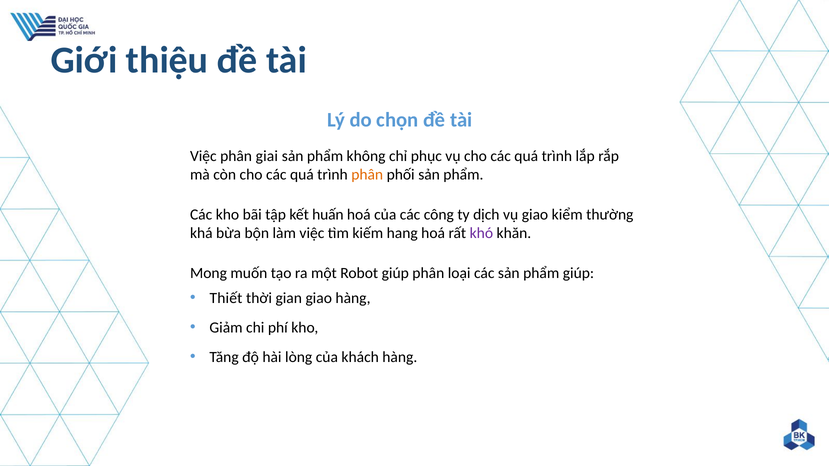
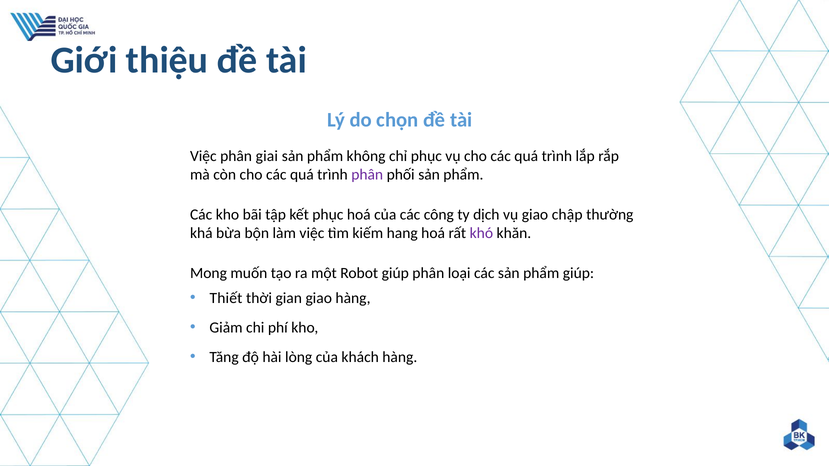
phân colour: orange -> purple (367, 175)
kết huấn: huấn -> phục (328, 215)
kiểm: kiểm -> chập (567, 215)
